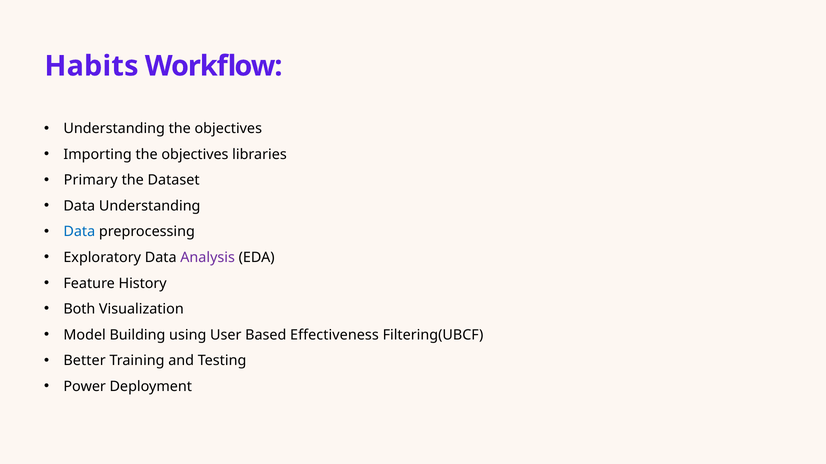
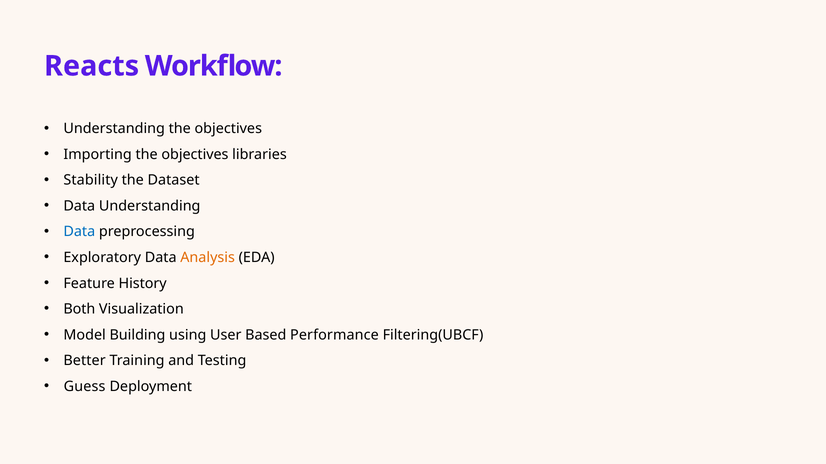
Habits: Habits -> Reacts (92, 66)
Primary: Primary -> Stability (91, 180)
Analysis colour: purple -> orange (208, 258)
Effectiveness: Effectiveness -> Performance (334, 335)
Power: Power -> Guess (85, 387)
